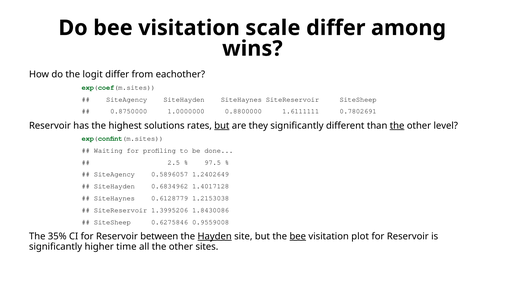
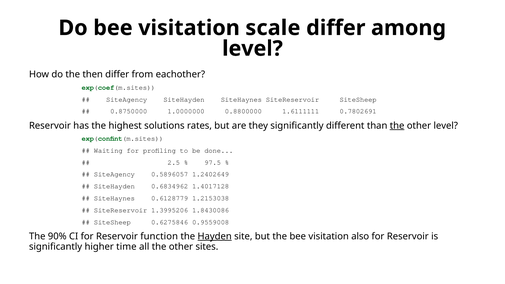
wins: wins -> level (253, 49)
logit: logit -> then (93, 75)
but underline: present -> none (222, 126)
35%: 35% -> 90% (57, 236)
between: between -> function (159, 236)
bee underline: present -> none (298, 236)
plot: plot -> also (360, 236)
